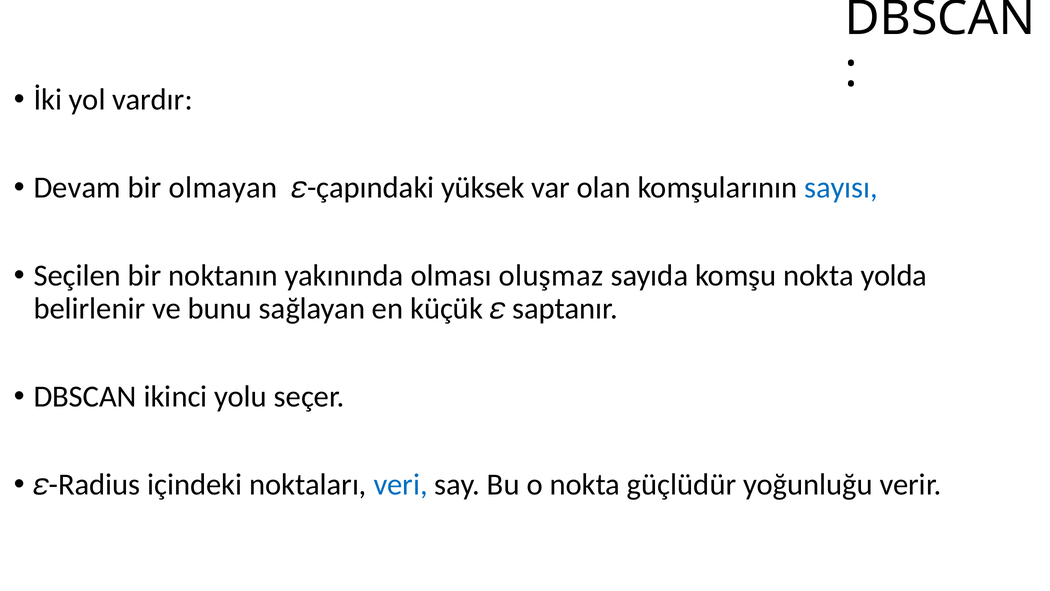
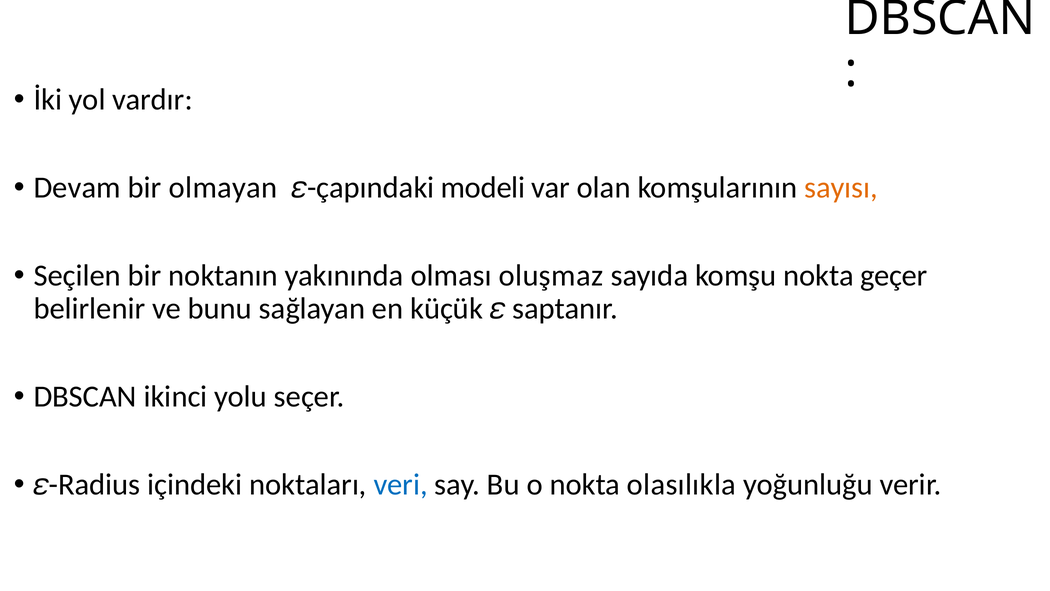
yüksek: yüksek -> modeli (483, 188)
sayısı colour: blue -> orange (841, 188)
yolda: yolda -> geçer (894, 276)
güçlüdür: güçlüdür -> olasılıkla (681, 484)
